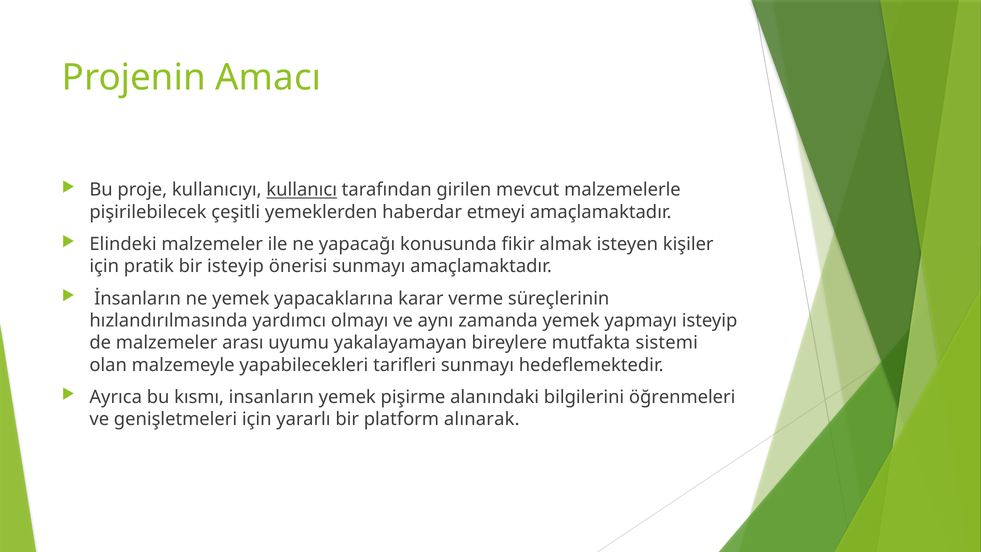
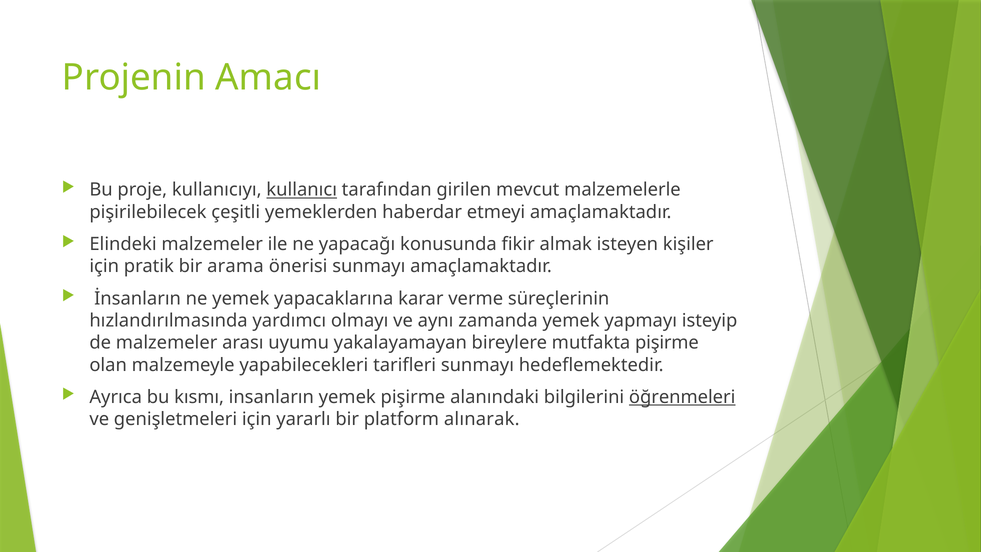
bir isteyip: isteyip -> arama (235, 266)
mutfakta sistemi: sistemi -> pişirme (667, 343)
öğrenmeleri underline: none -> present (682, 397)
